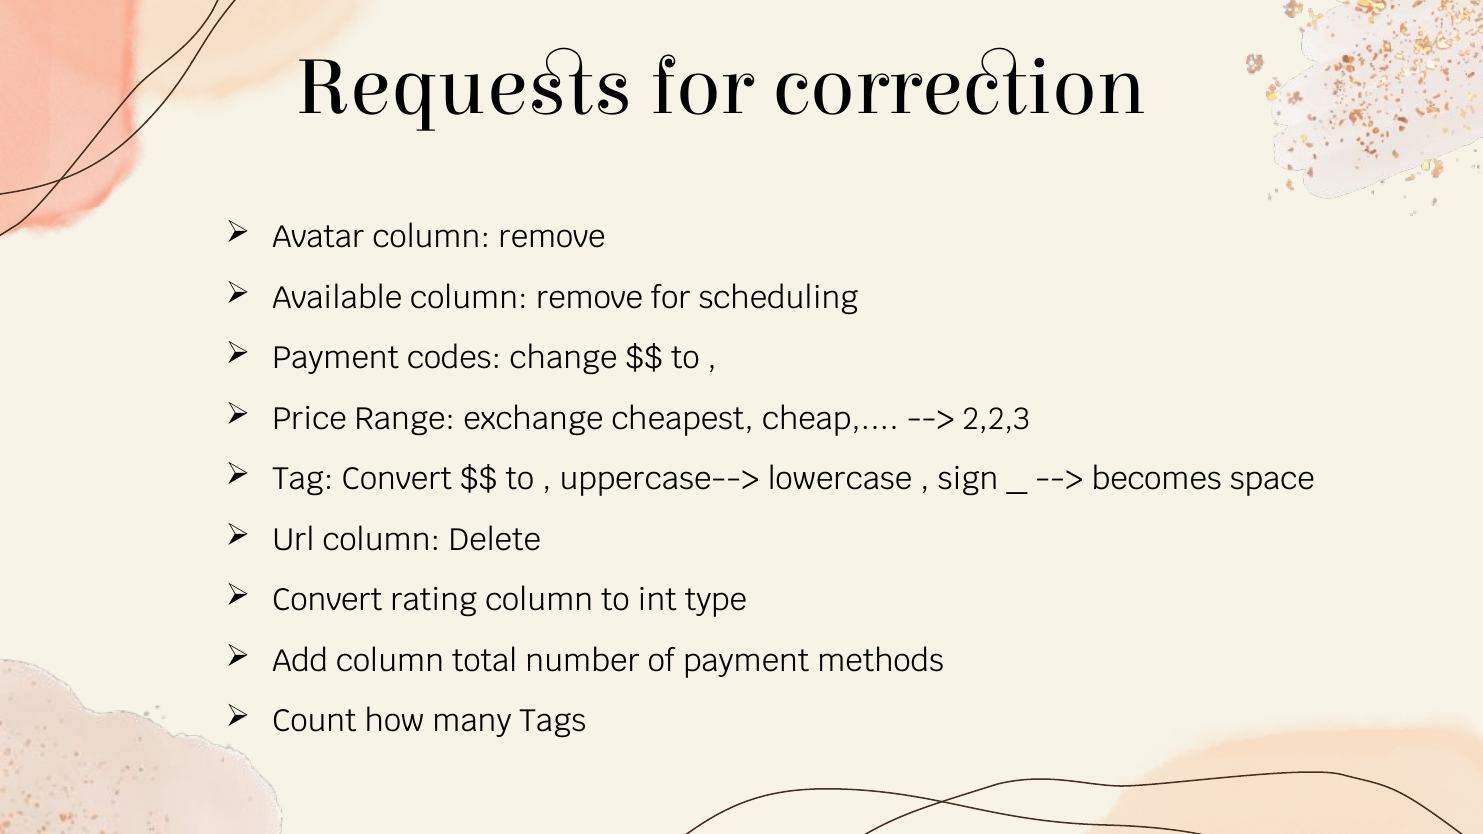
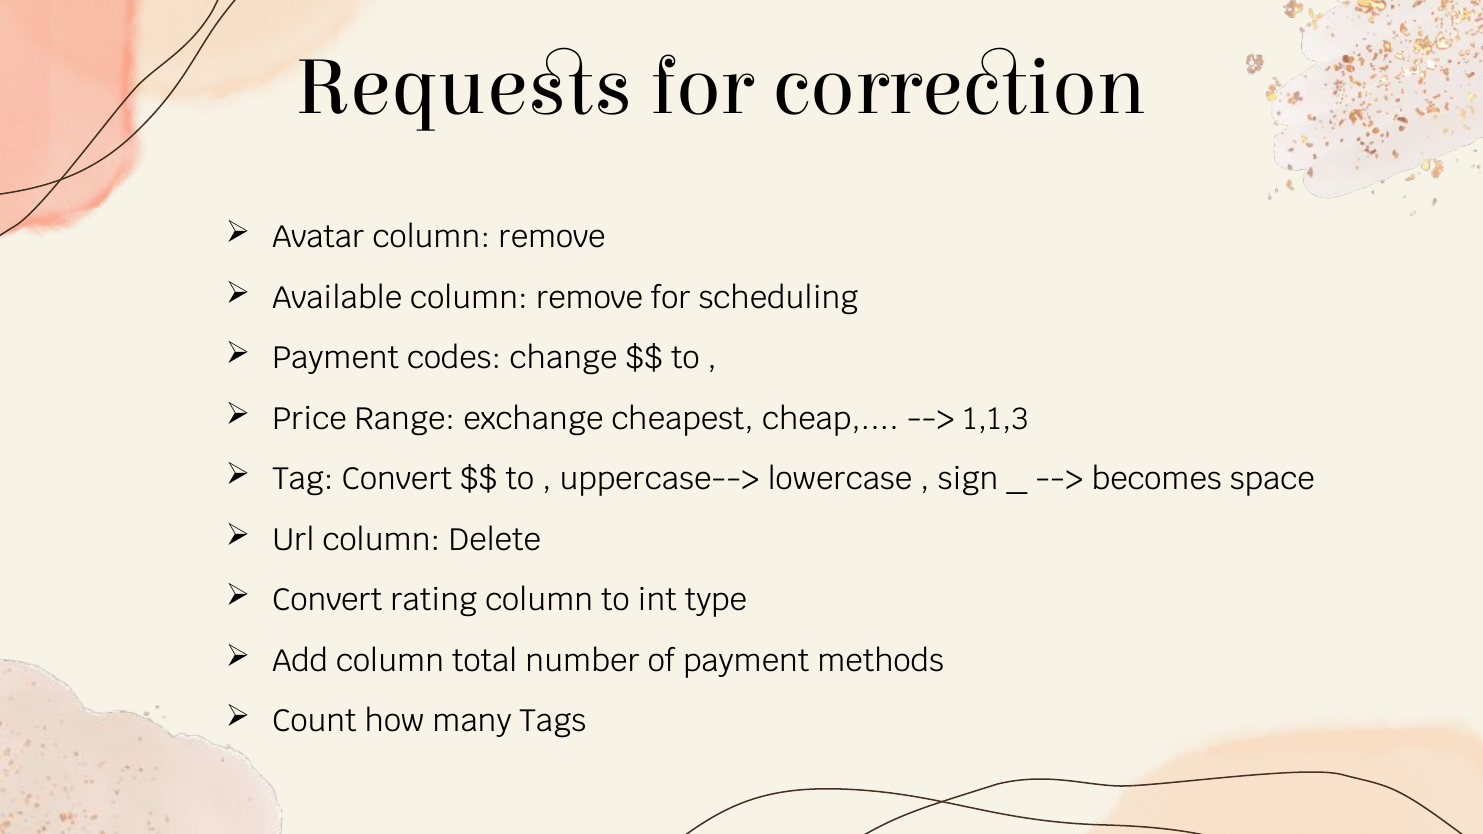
2,2,3: 2,2,3 -> 1,1,3 (996, 419)
